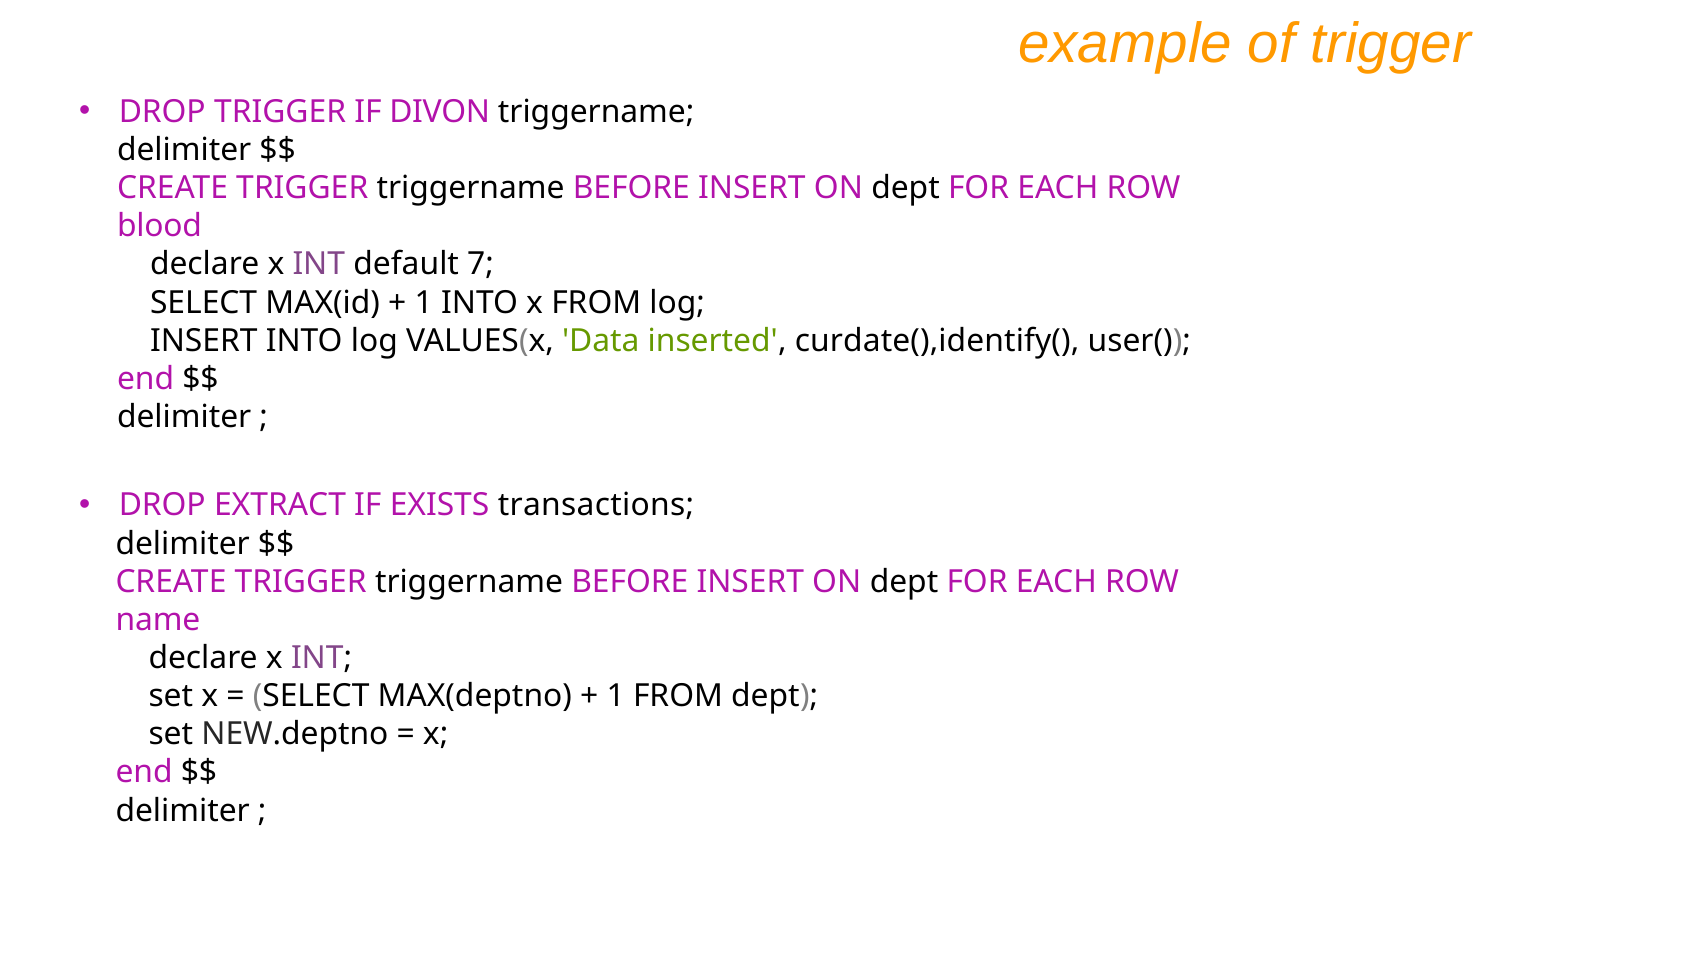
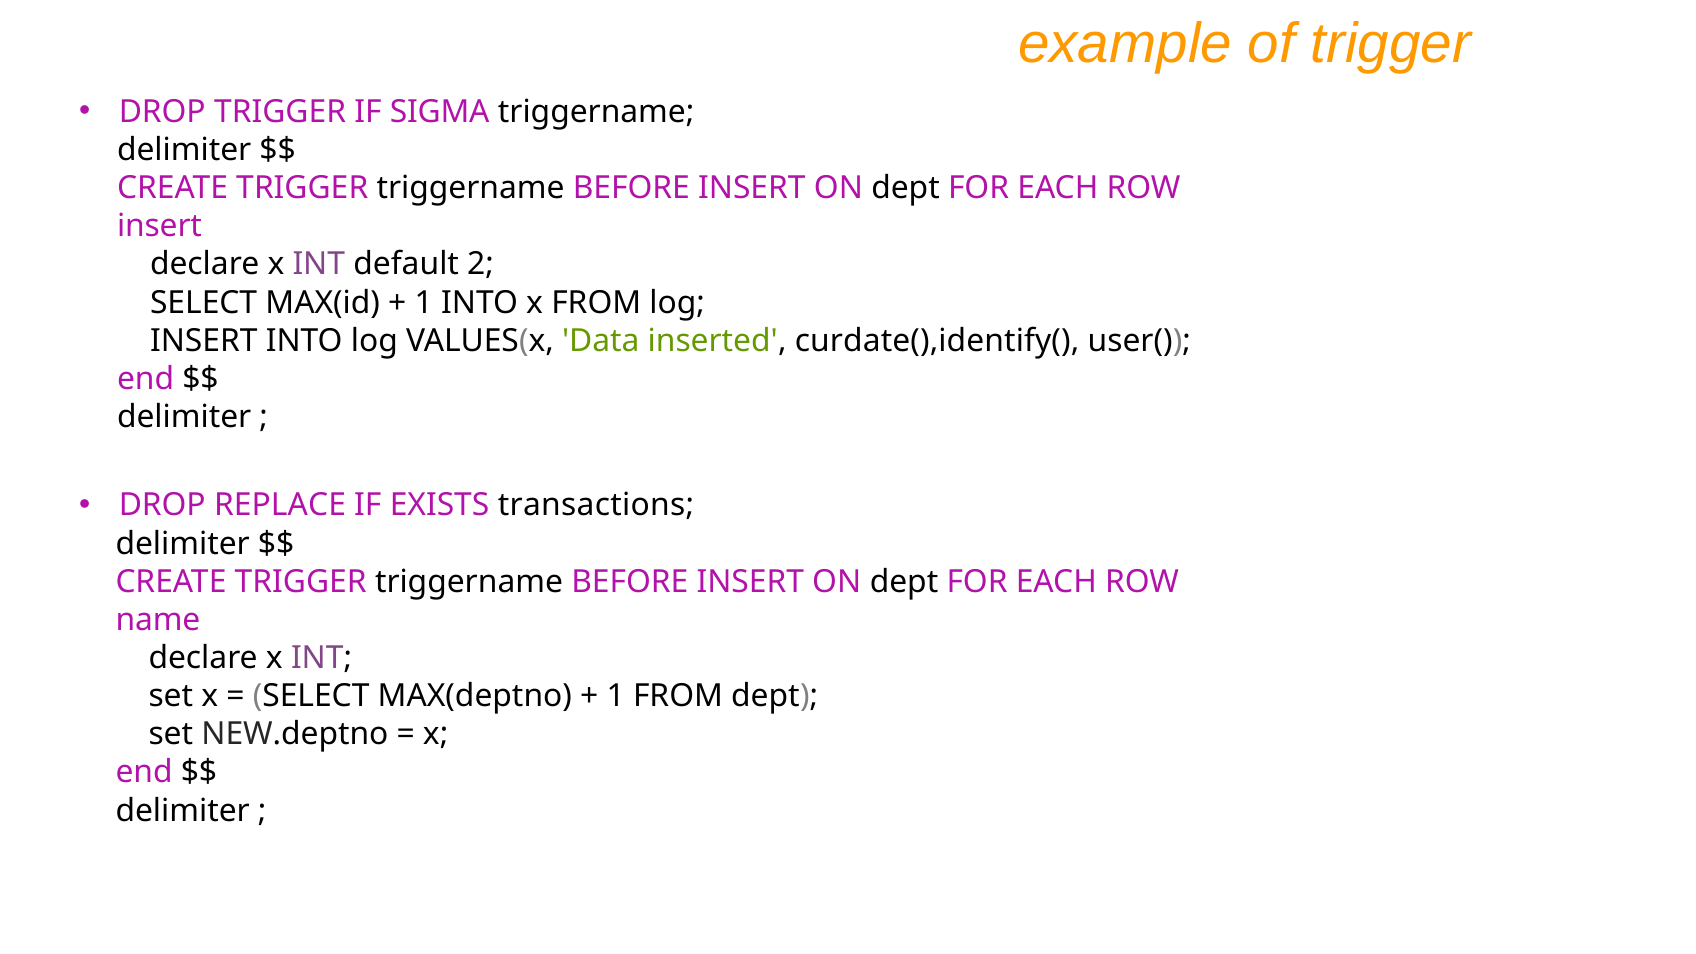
DIVON: DIVON -> SIGMA (440, 112)
blood: blood -> insert (160, 226)
7: 7 -> 2 (480, 264)
EXTRACT: EXTRACT -> REPLACE (280, 505)
